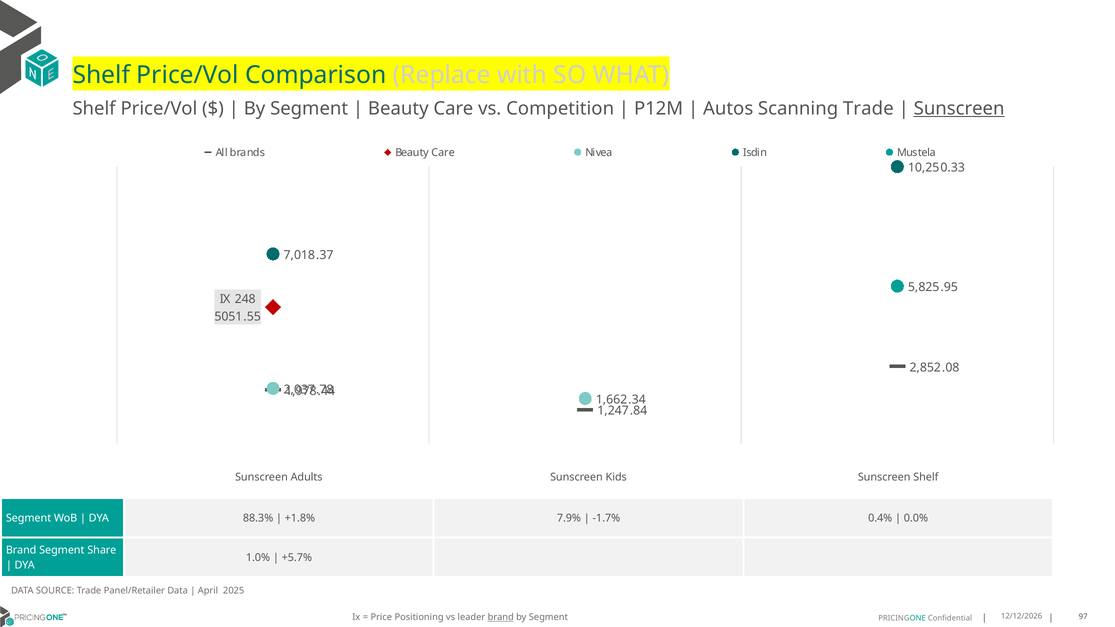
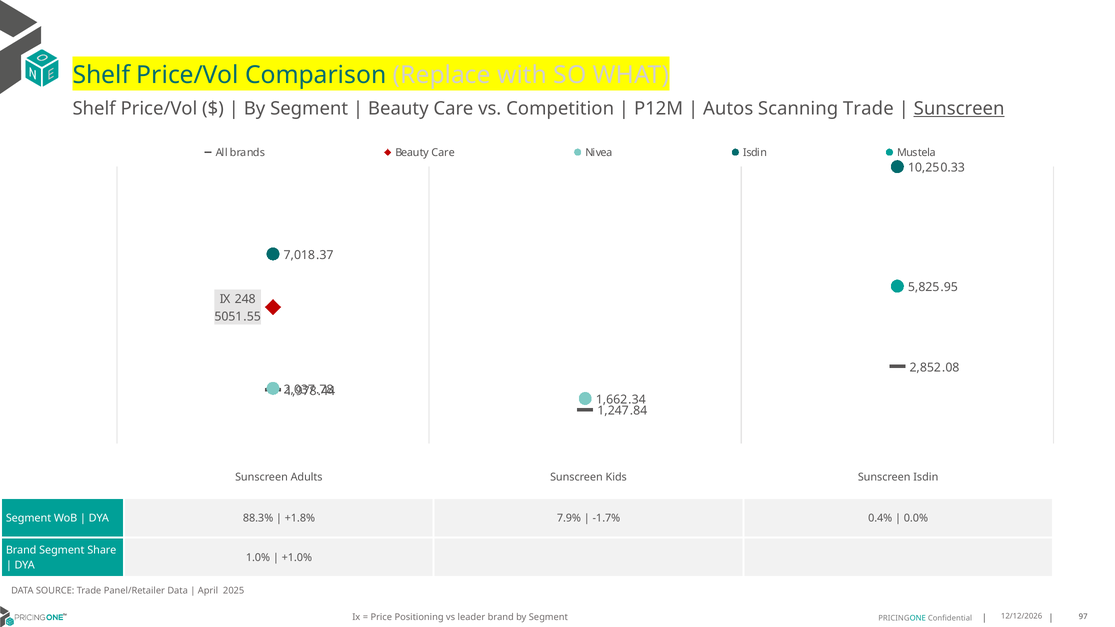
Kids Sunscreen Shelf: Shelf -> Isdin (926, 477)
+5.7%: +5.7% -> +1.0% (297, 558)
brand underline: present -> none (501, 617)
